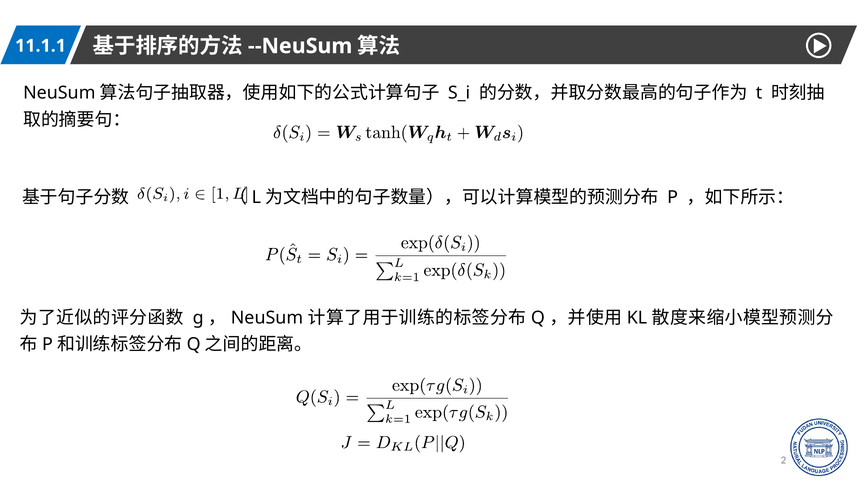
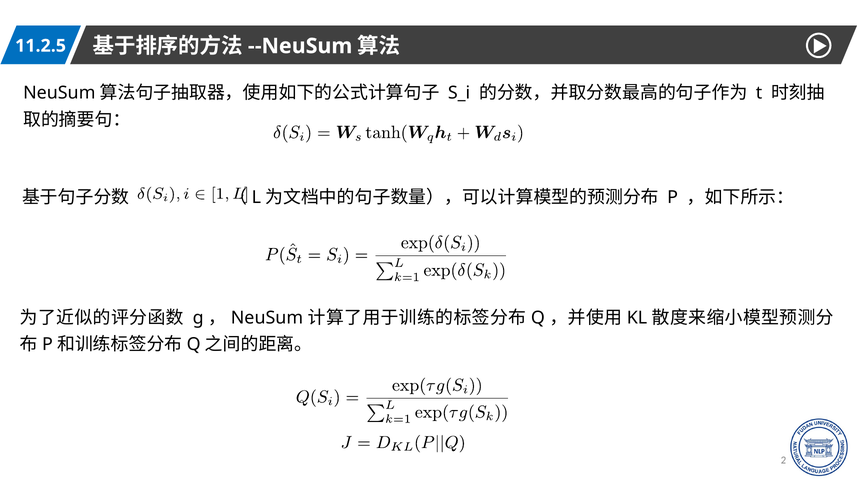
11.1.1: 11.1.1 -> 11.2.5 (41, 46)
